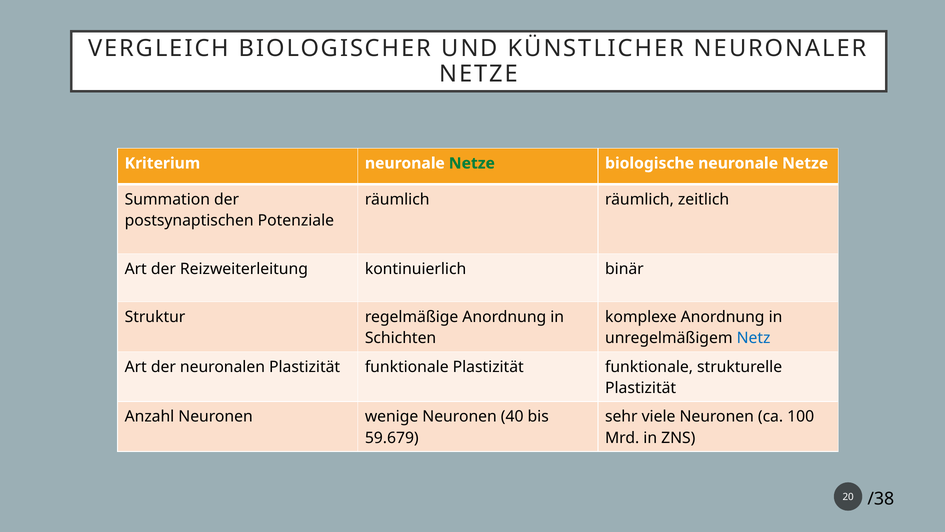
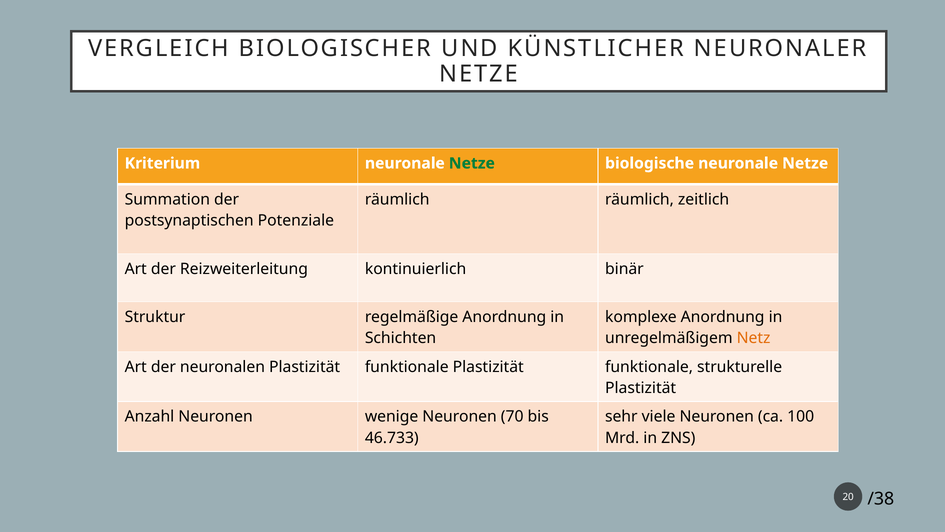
Netz colour: blue -> orange (754, 338)
40: 40 -> 70 (512, 416)
59.679: 59.679 -> 46.733 (392, 438)
